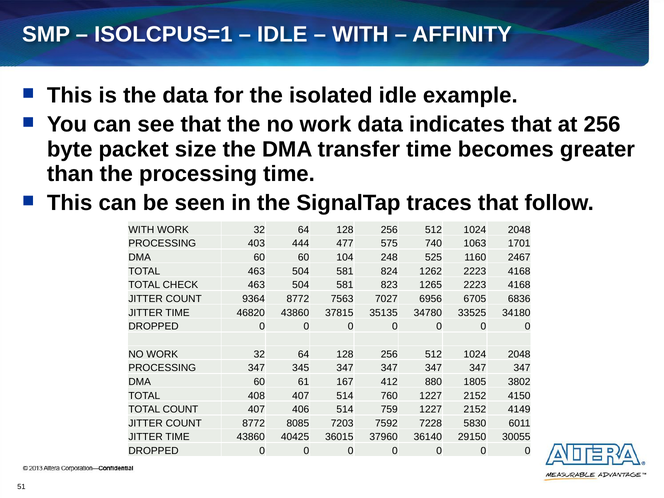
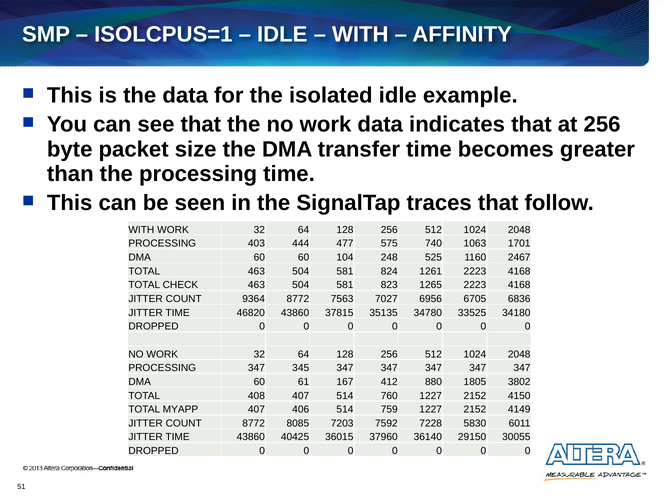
1262: 1262 -> 1261 (431, 271)
TOTAL COUNT: COUNT -> MYAPP (180, 409)
